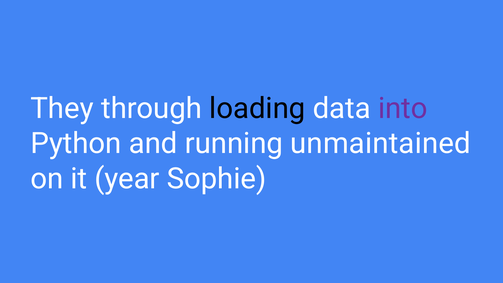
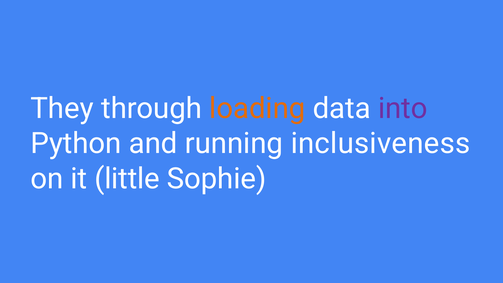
loading colour: black -> orange (257, 108)
unmaintained: unmaintained -> inclusiveness (381, 144)
year: year -> little (127, 179)
